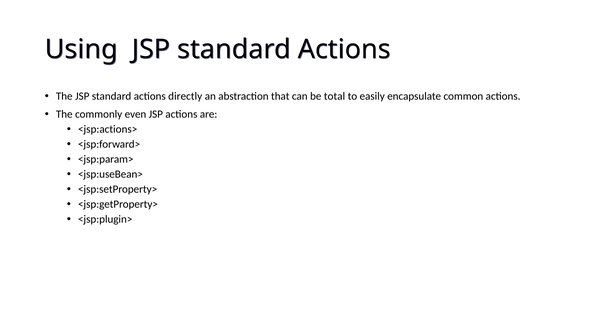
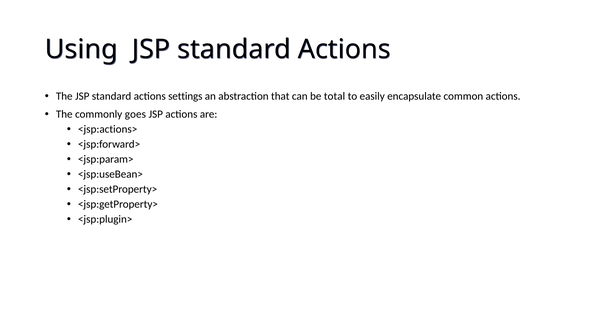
directly: directly -> settings (185, 96)
even: even -> goes (135, 114)
